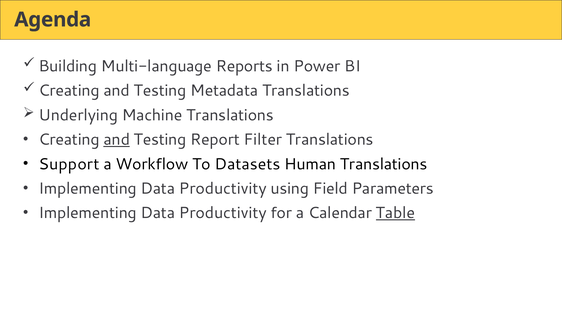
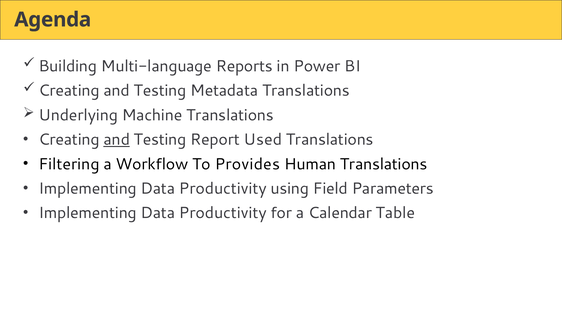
Filter: Filter -> Used (263, 140)
Support: Support -> Filtering (69, 164)
Datasets: Datasets -> Provides (247, 164)
Table underline: present -> none (395, 213)
